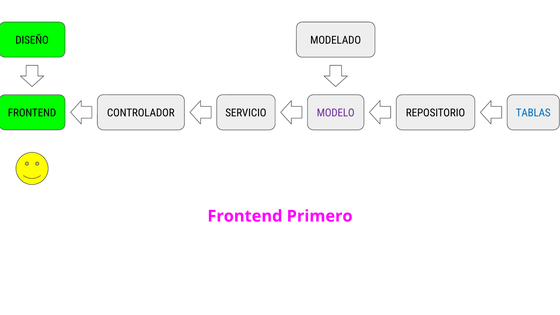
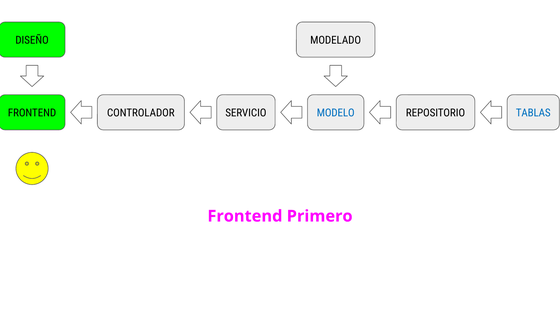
MODELO colour: purple -> blue (336, 113)
